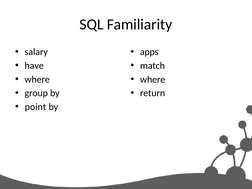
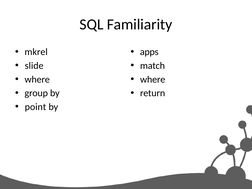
salary: salary -> mkrel (36, 52)
have: have -> slide (34, 66)
